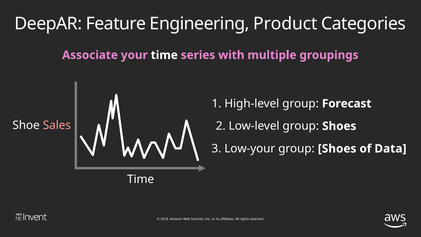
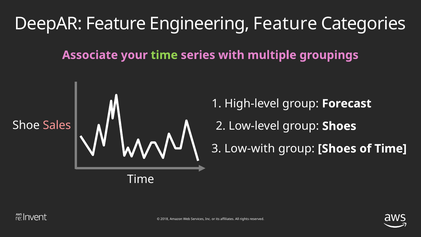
Engineering Product: Product -> Feature (285, 24)
time colour: white -> light green (164, 55)
Low-your: Low-your -> Low-with (250, 149)
of Data: Data -> Time (391, 149)
